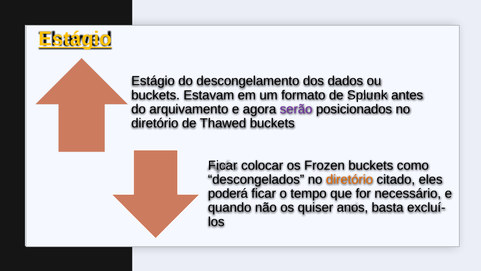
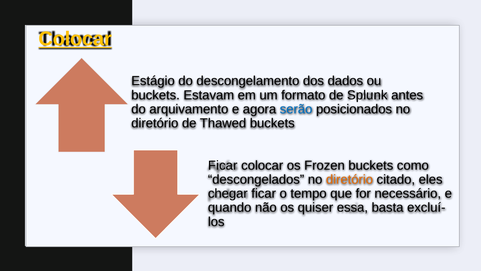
Estágio: Estágio -> Colocar (75, 39)
serão colour: purple -> blue (296, 109)
poderá: poderá -> chegar (228, 193)
anos: anos -> essa (352, 207)
